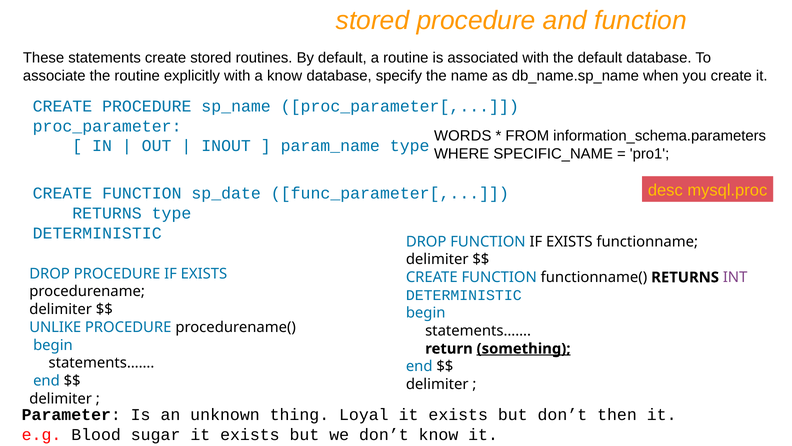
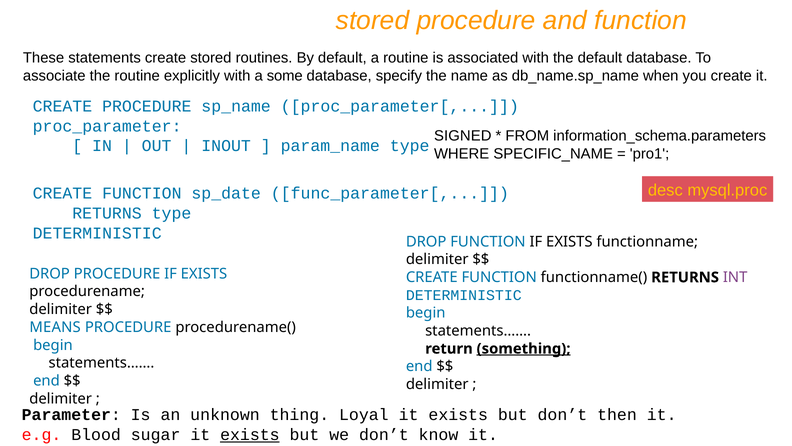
a know: know -> some (285, 76)
WORDS: WORDS -> SIGNED (463, 136)
UNLIKE: UNLIKE -> MEANS (55, 327)
exists underline: none -> present (250, 434)
